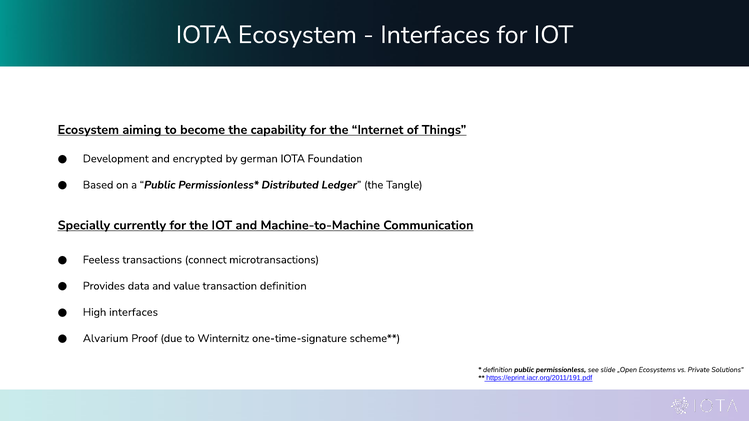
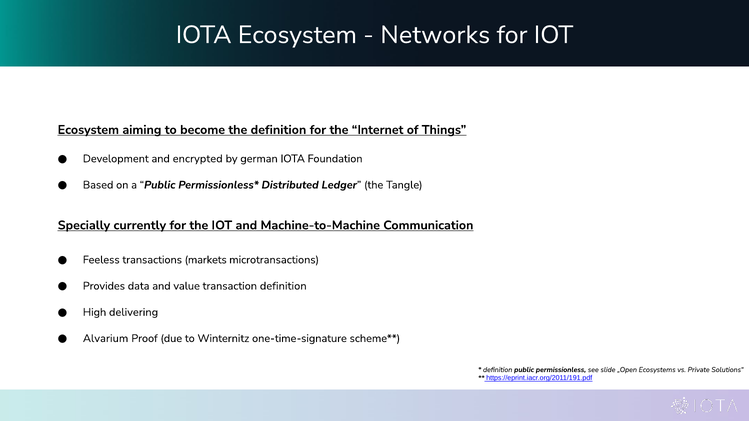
Interfaces: Interfaces -> Networks (435, 35)
the capability: capability -> definition (278, 130)
connect: connect -> markets (206, 260)
High interfaces: interfaces -> delivering (134, 312)
